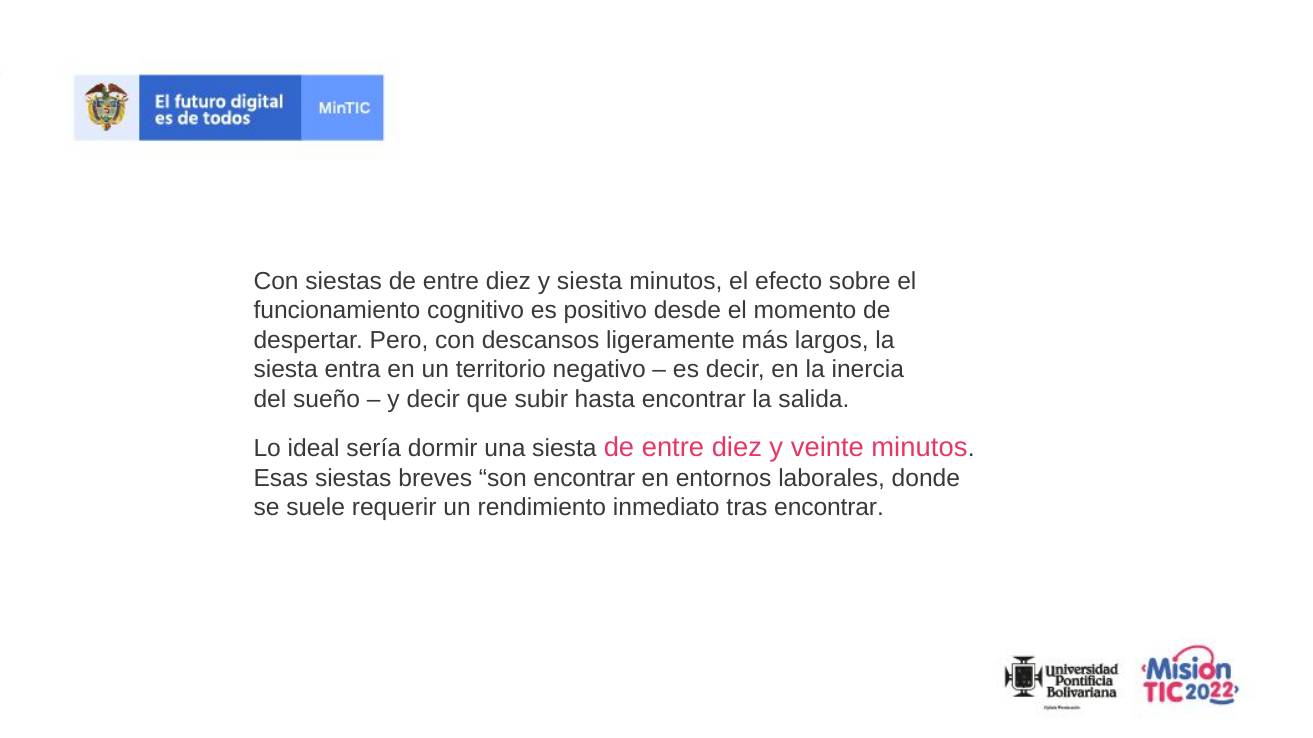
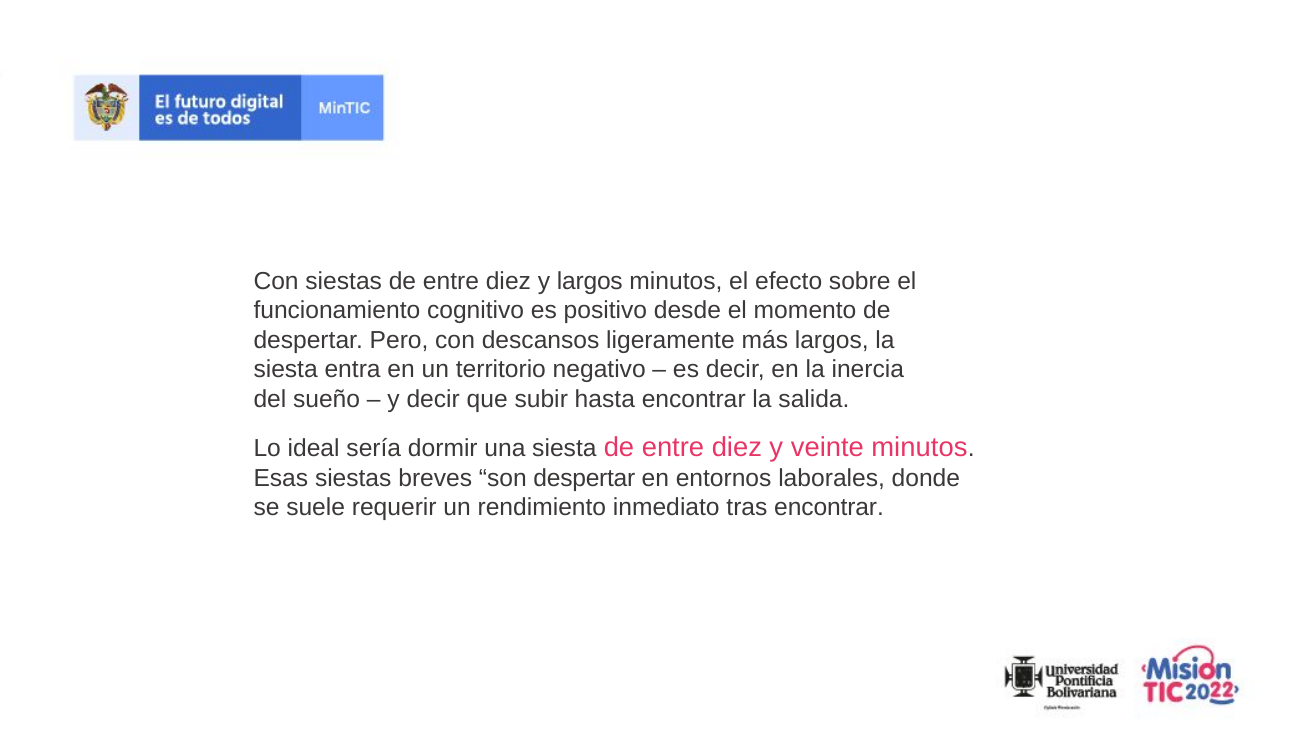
y siesta: siesta -> largos (590, 281)
son encontrar: encontrar -> despertar (584, 479)
